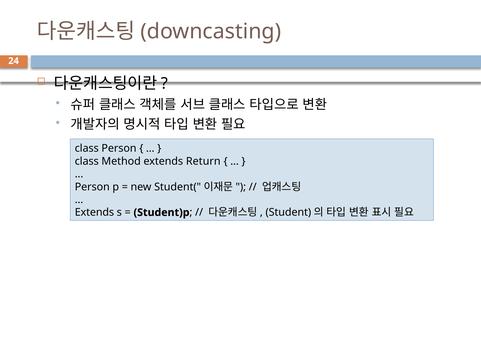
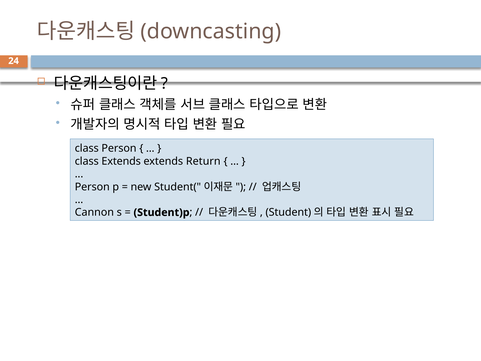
class Method: Method -> Extends (121, 161)
Extends: Extends -> Cannon (94, 212)
